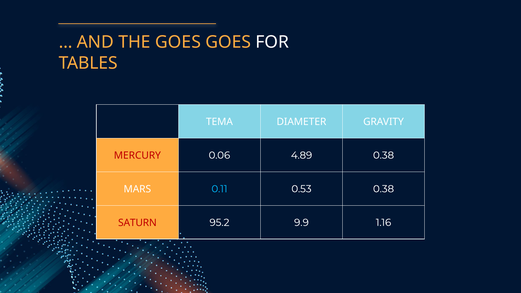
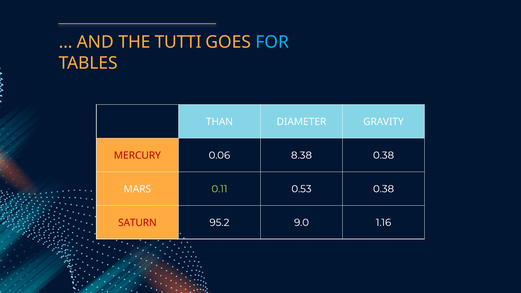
THE GOES: GOES -> TUTTI (178, 42)
FOR colour: white -> light blue (272, 42)
TEMA: TEMA -> THAN (219, 122)
4.89: 4.89 -> 8.38 (301, 155)
0.11 colour: light blue -> light green (219, 189)
9.9: 9.9 -> 9.0 (302, 223)
